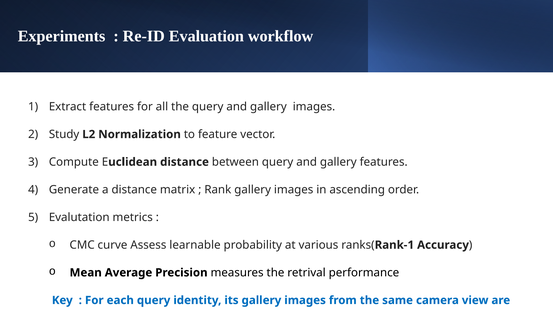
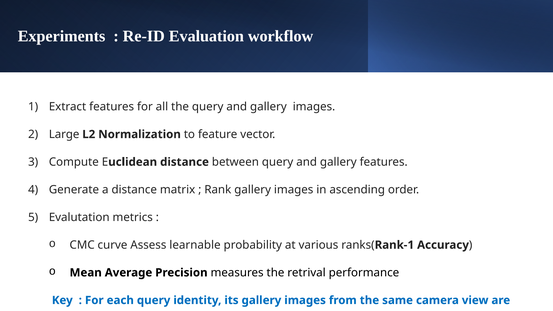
Study: Study -> Large (64, 134)
